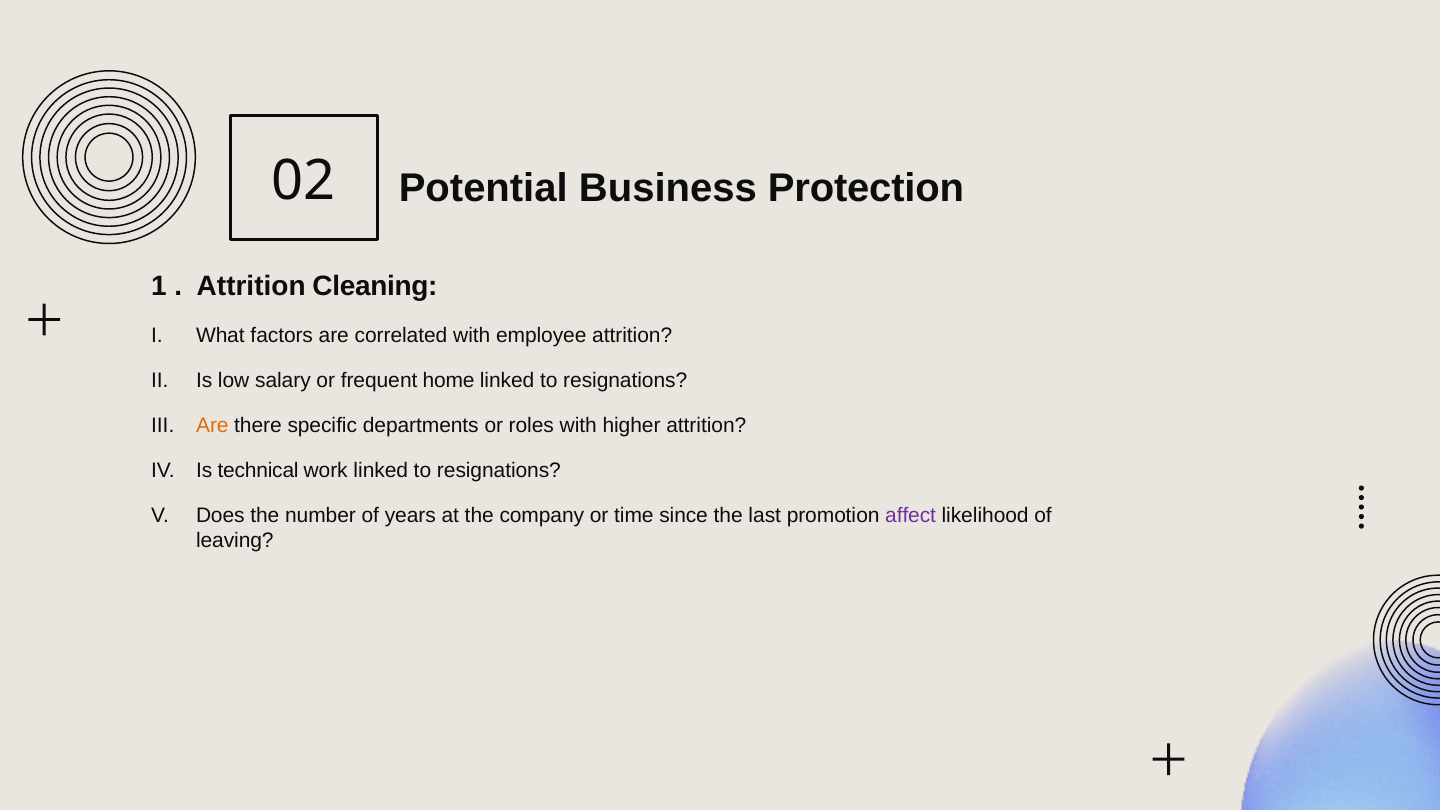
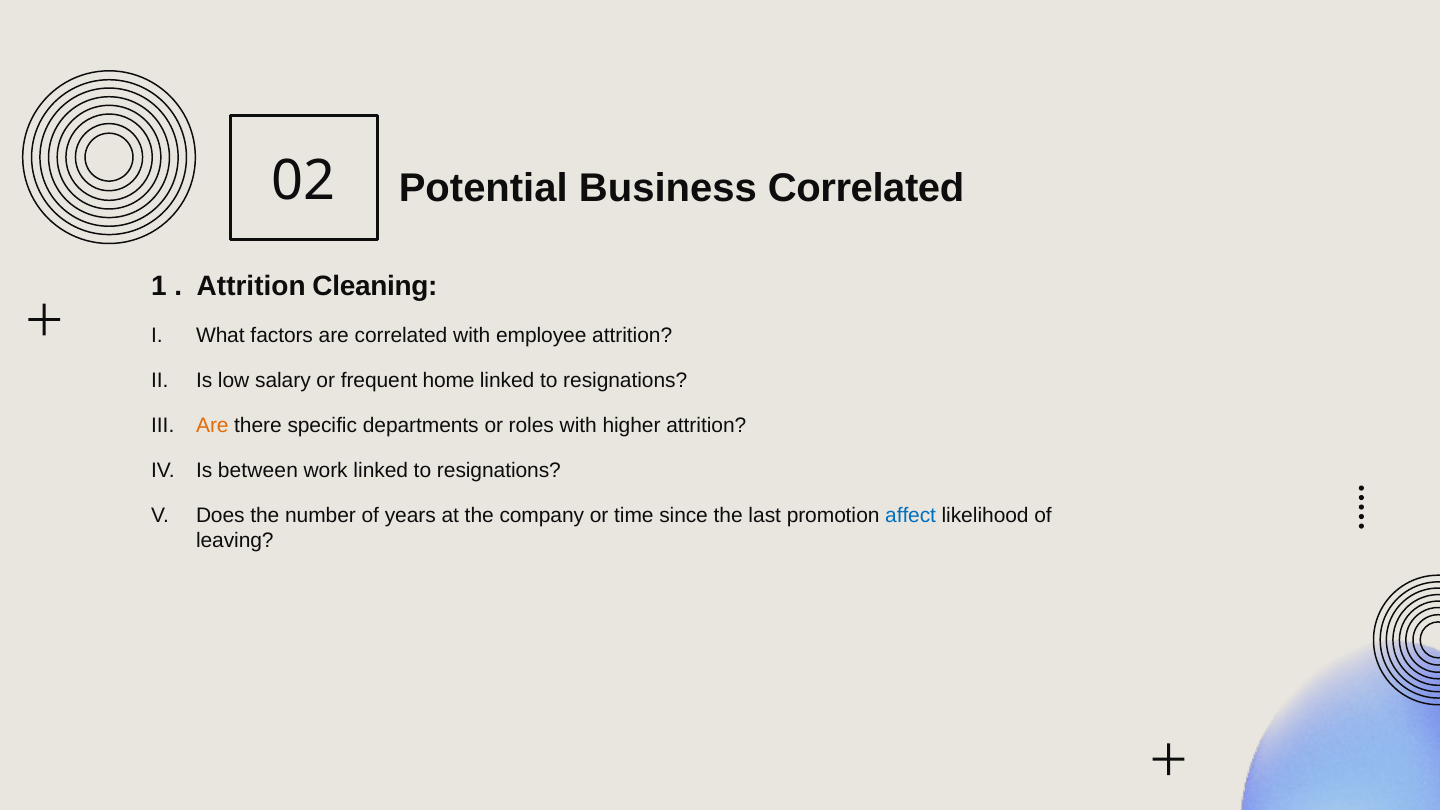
Business Protection: Protection -> Correlated (866, 189)
technical: technical -> between (258, 470)
affect colour: purple -> blue (911, 515)
